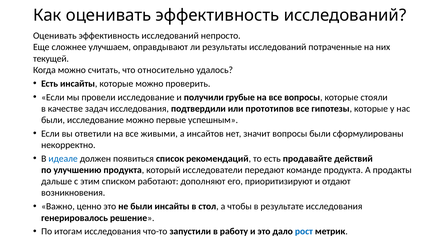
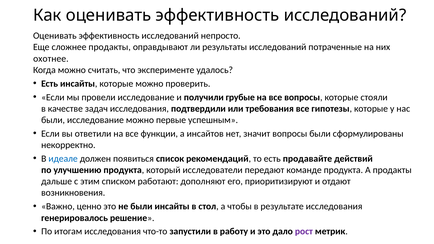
сложнее улучшаем: улучшаем -> продакты (110, 47)
текущей: текущей -> охотнее (51, 59)
относительно: относительно -> эксперименте (166, 70)
прототипов: прототипов -> требования (270, 109)
живыми: живыми -> функции (159, 134)
рост colour: blue -> purple (304, 232)
